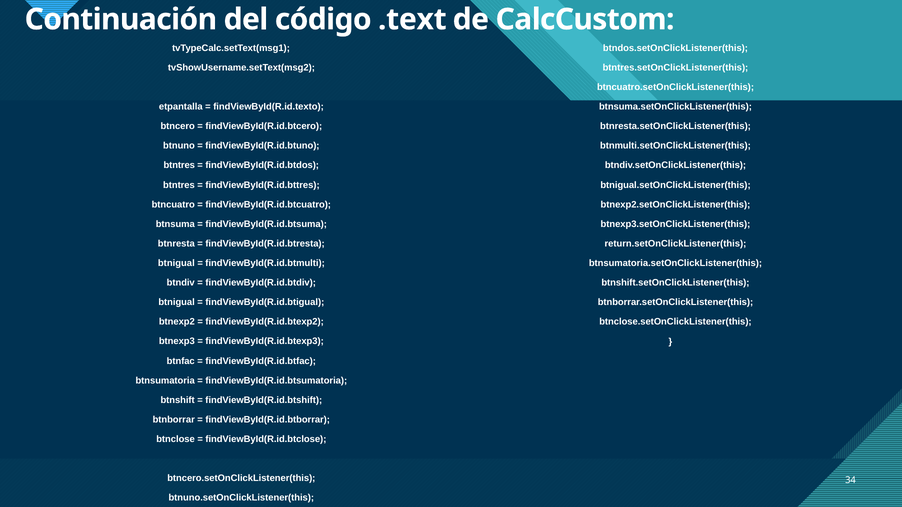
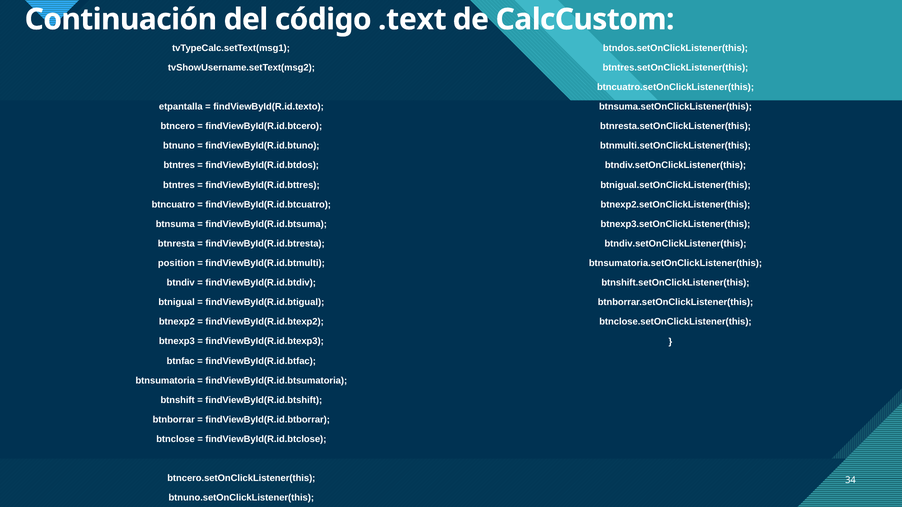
return.setOnClickListener(this: return.setOnClickListener(this -> btndiv.setOnClickListener(this (675, 244)
btnigual: btnigual -> position (176, 263)
